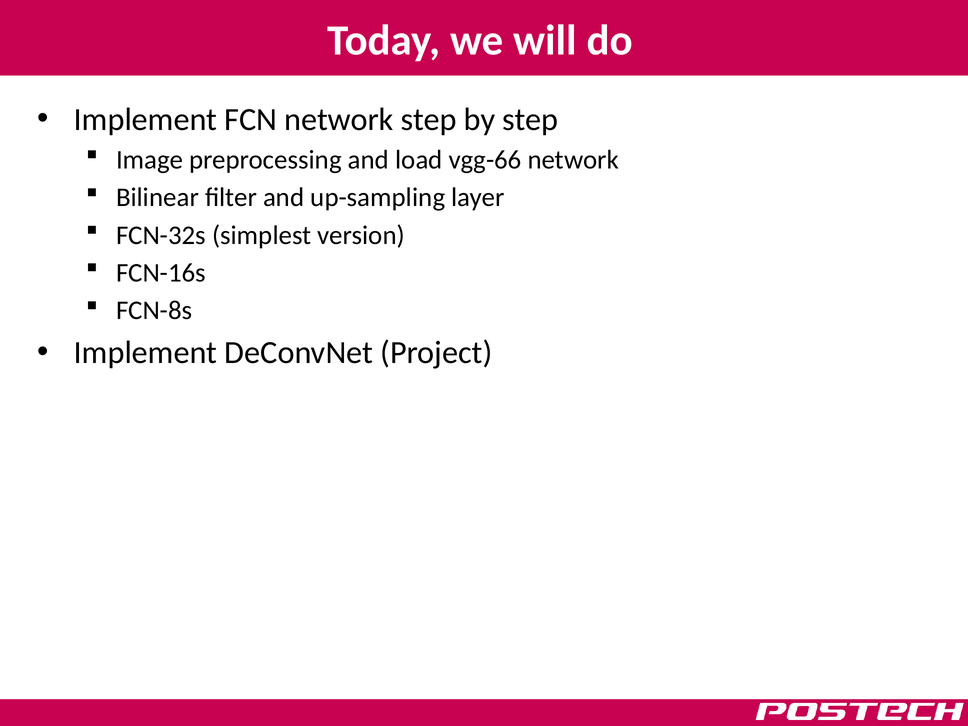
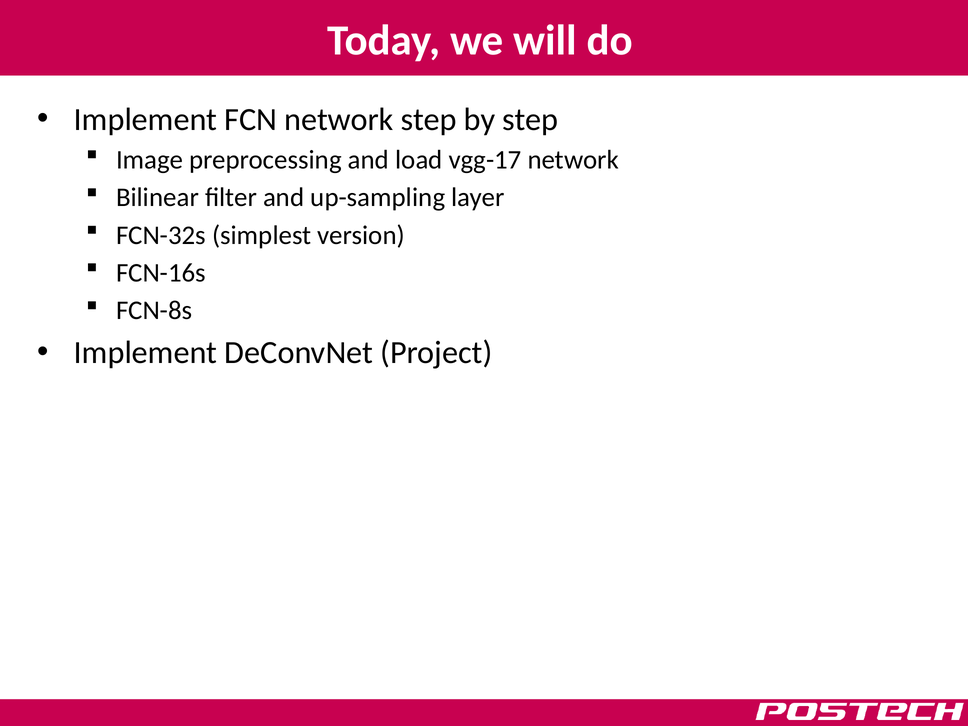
vgg-66: vgg-66 -> vgg-17 (485, 160)
